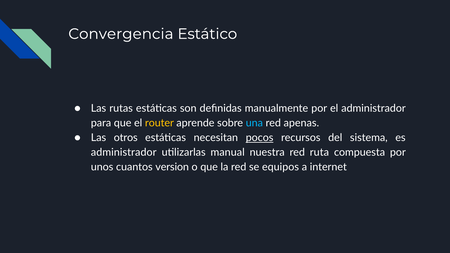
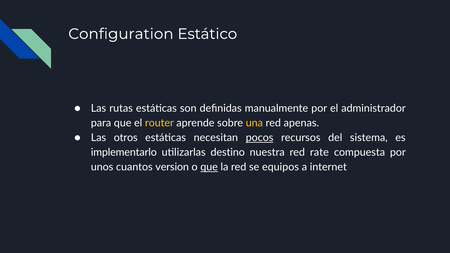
Convergencia: Convergencia -> Configuration (121, 34)
una colour: light blue -> yellow (254, 123)
administrador: administrador -> implementarlo (124, 152)
manual: manual -> destino (228, 152)
ruta: ruta -> rate (319, 152)
que underline: none -> present (209, 167)
